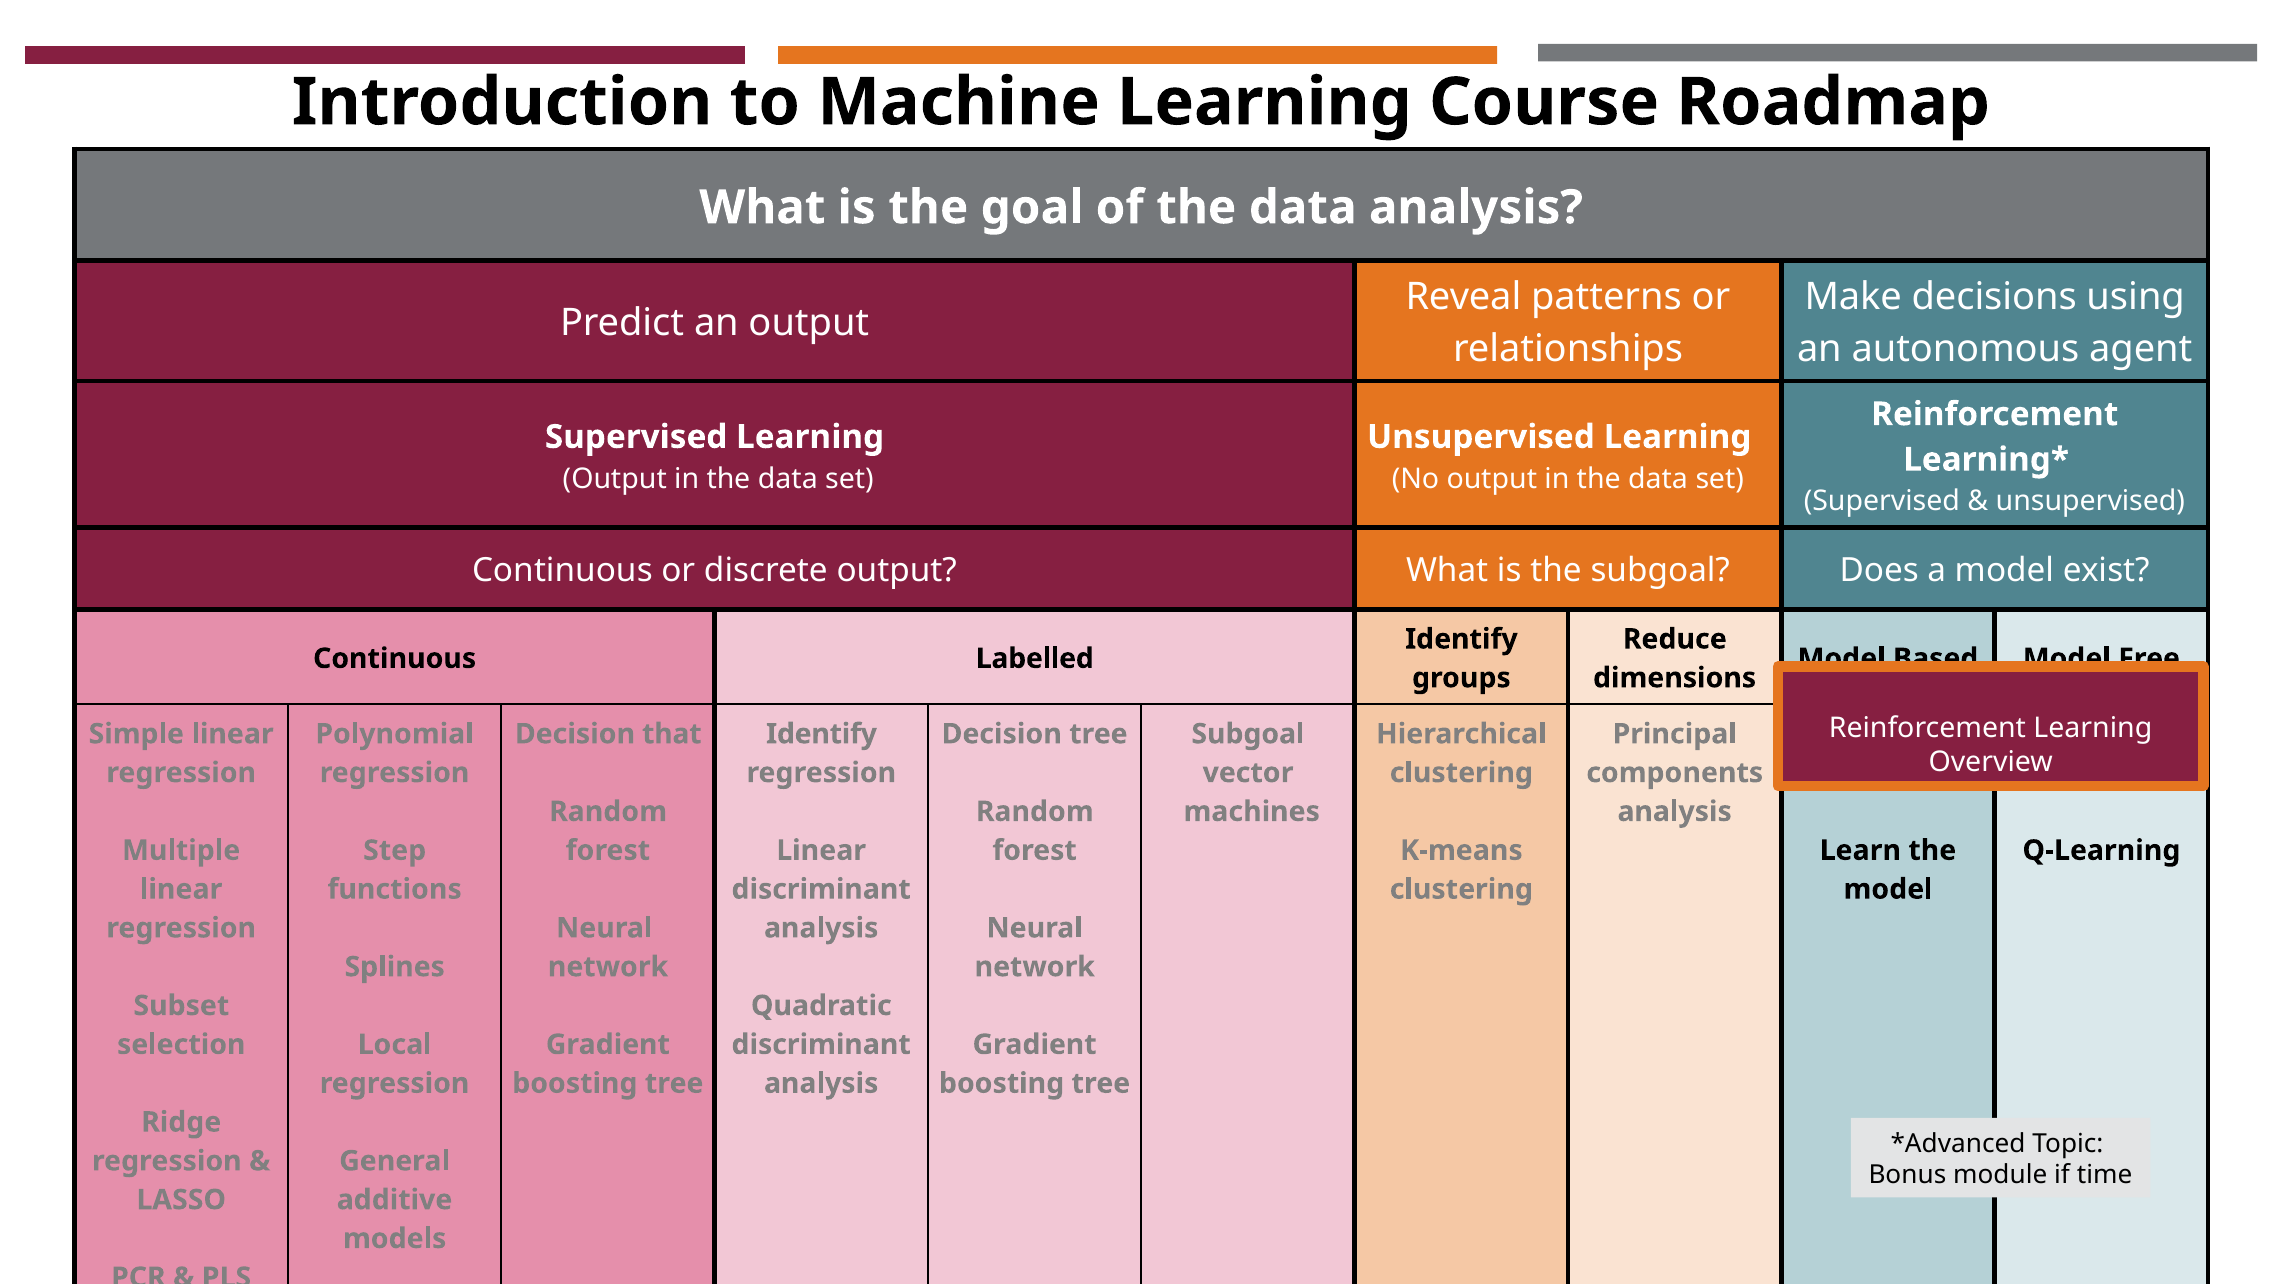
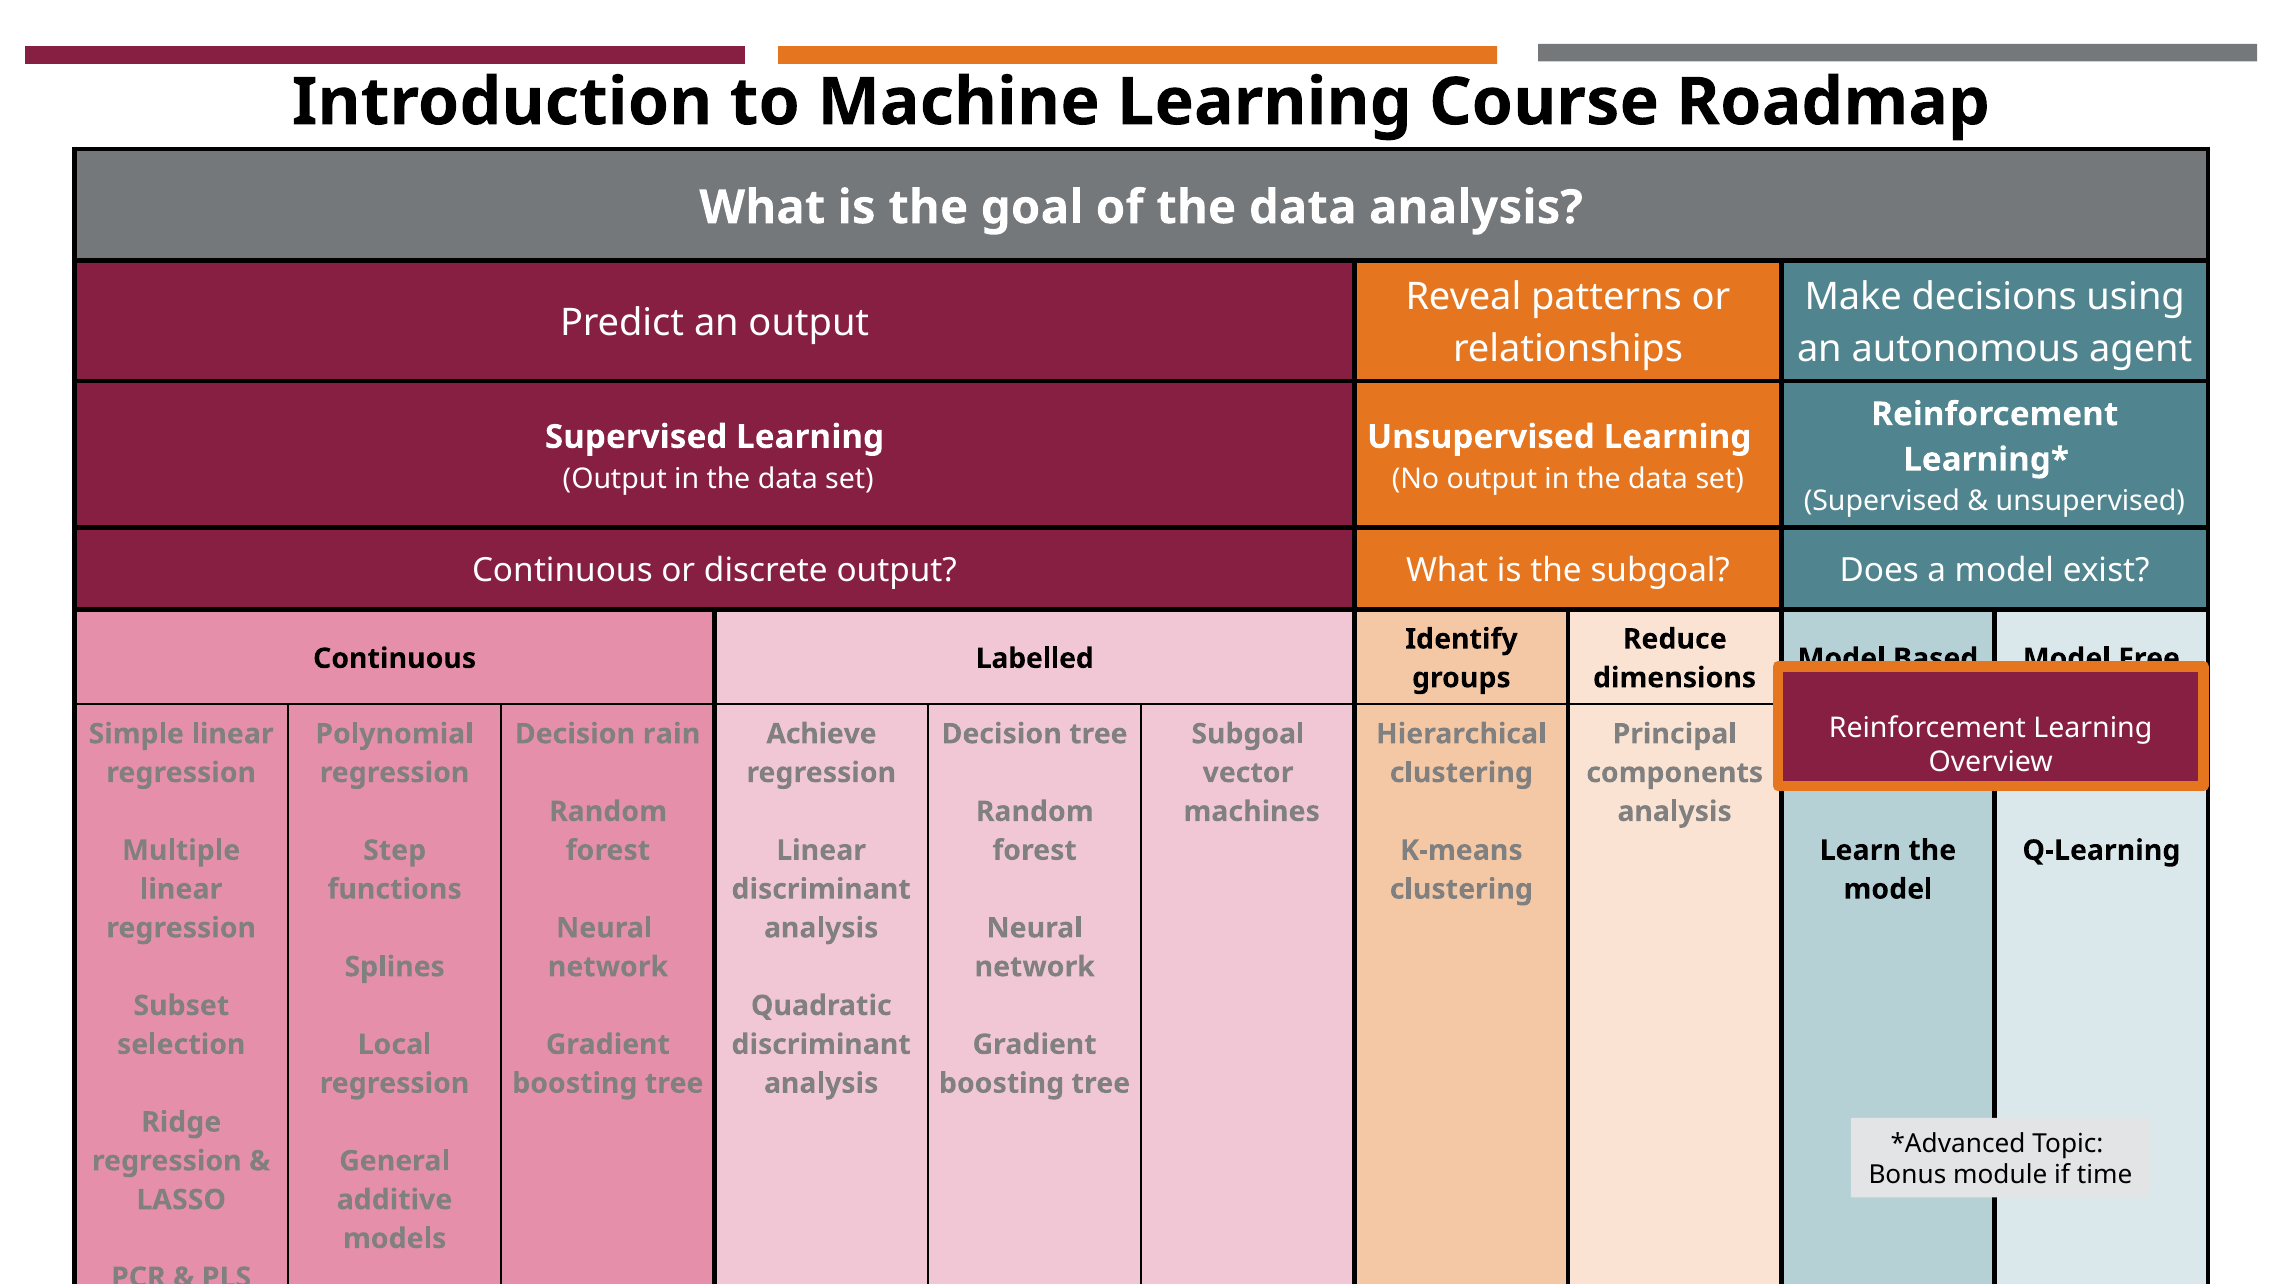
that: that -> rain (672, 734)
Identify: Identify -> Achieve (822, 734)
